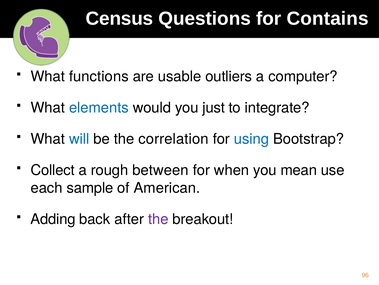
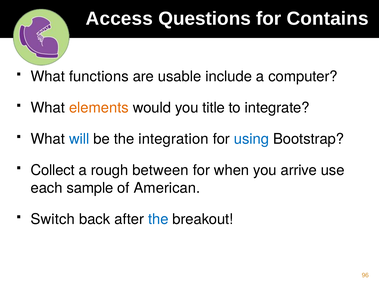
Census: Census -> Access (119, 19)
outliers: outliers -> include (229, 76)
elements colour: blue -> orange (99, 107)
just: just -> title (214, 107)
correlation: correlation -> integration (174, 139)
mean: mean -> arrive (299, 170)
Adding: Adding -> Switch (53, 219)
the colour: purple -> blue (158, 219)
